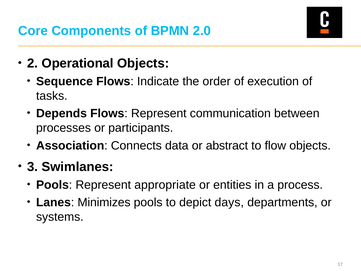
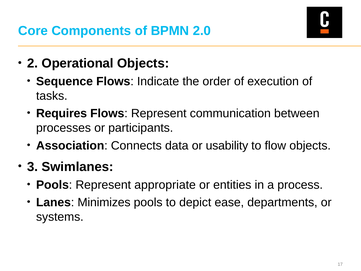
Depends: Depends -> Requires (62, 113)
abstract: abstract -> usability (227, 145)
days: days -> ease (229, 202)
